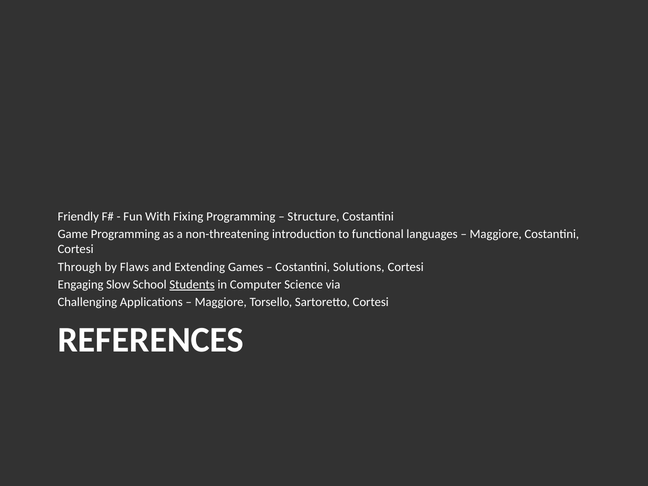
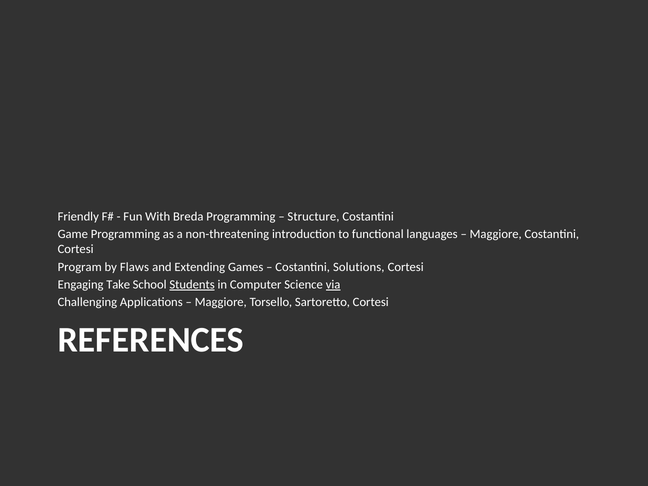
Fixing: Fixing -> Breda (188, 216)
Through: Through -> Program (80, 267)
Slow: Slow -> Take (118, 285)
via underline: none -> present (333, 285)
